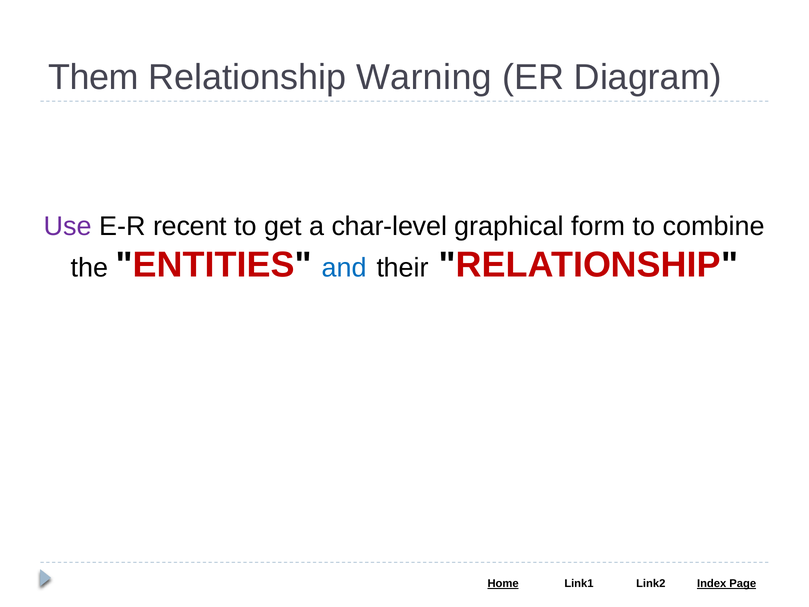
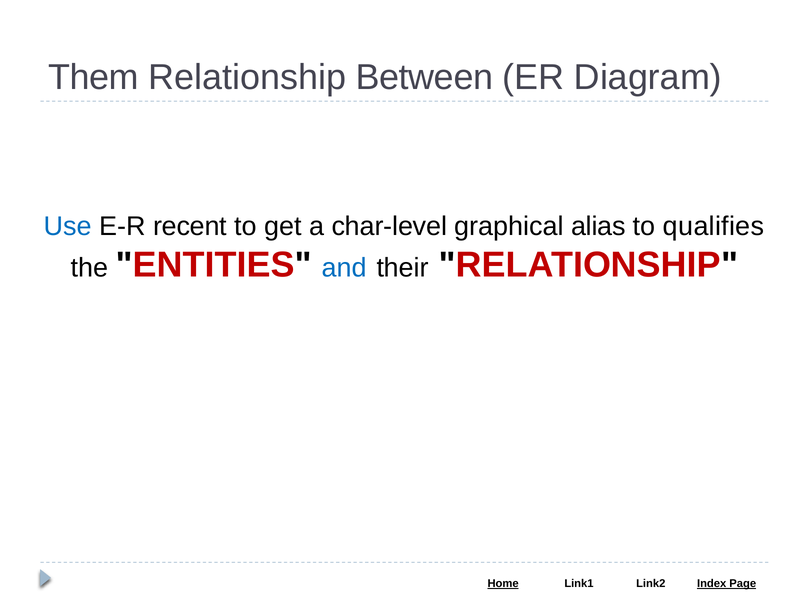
Warning: Warning -> Between (424, 78)
Use colour: purple -> blue (68, 226)
form: form -> alias (598, 226)
combine: combine -> qualifies (714, 226)
